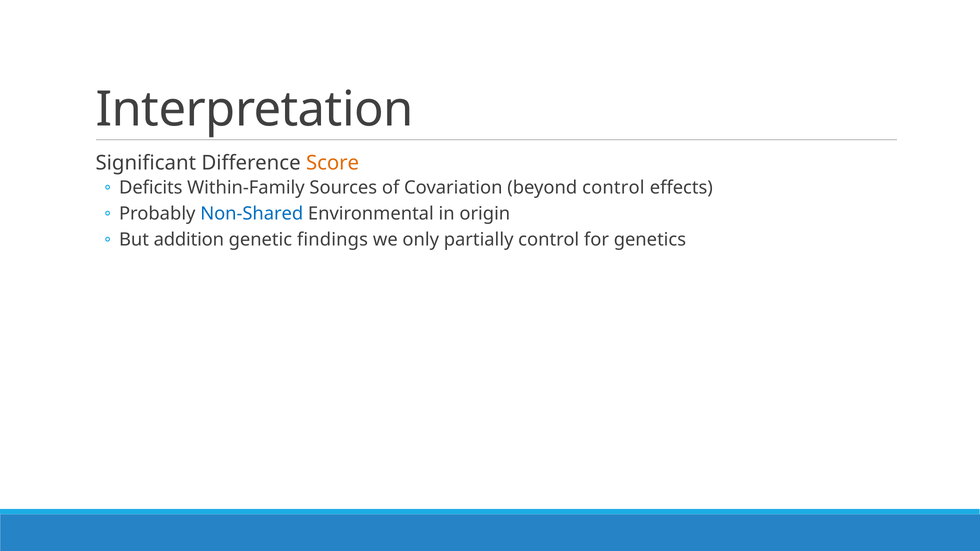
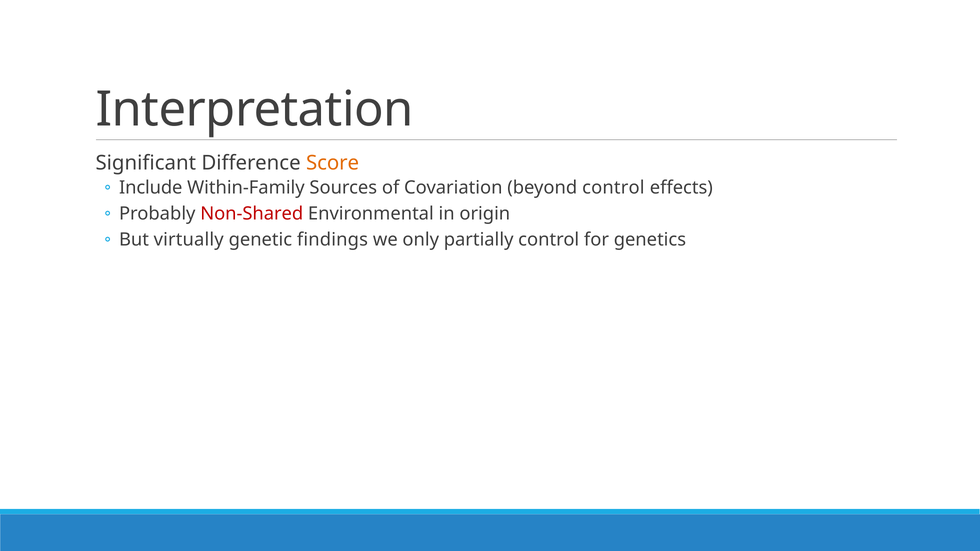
Deficits: Deficits -> Include (151, 188)
Non-Shared colour: blue -> red (252, 214)
addition: addition -> virtually (189, 240)
